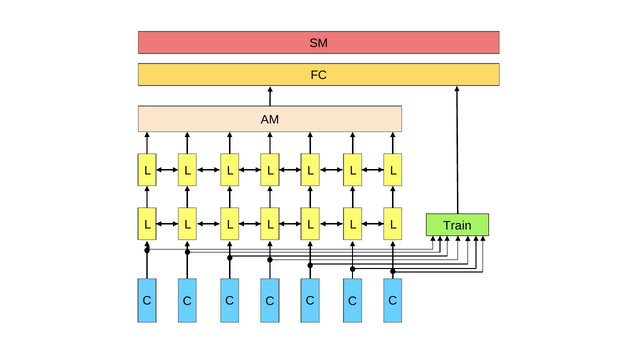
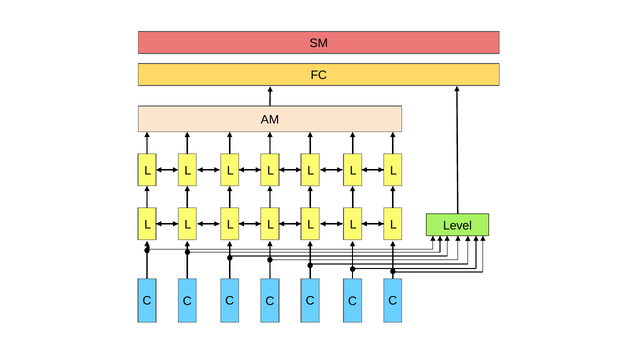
Train: Train -> Level (457, 226)
